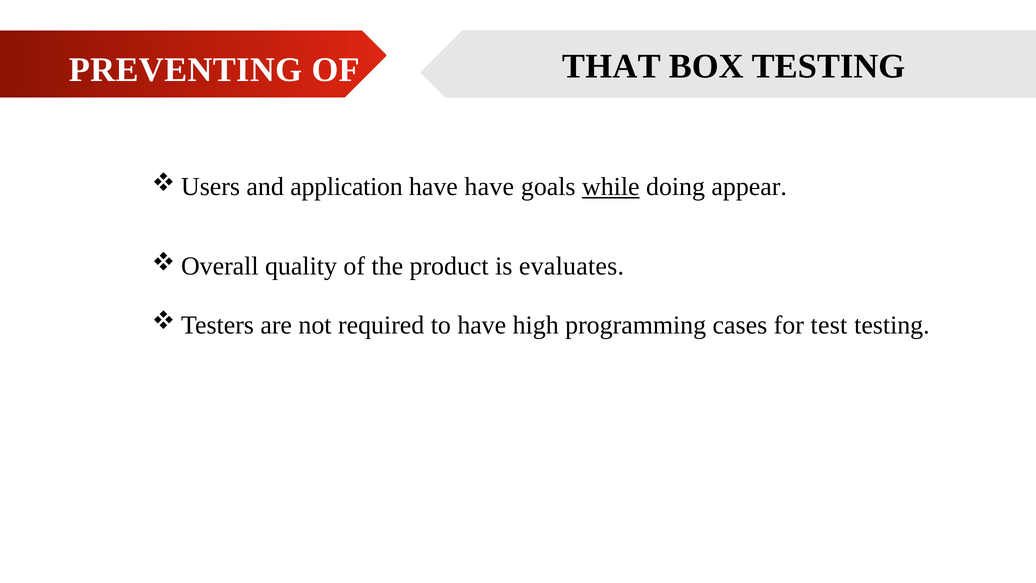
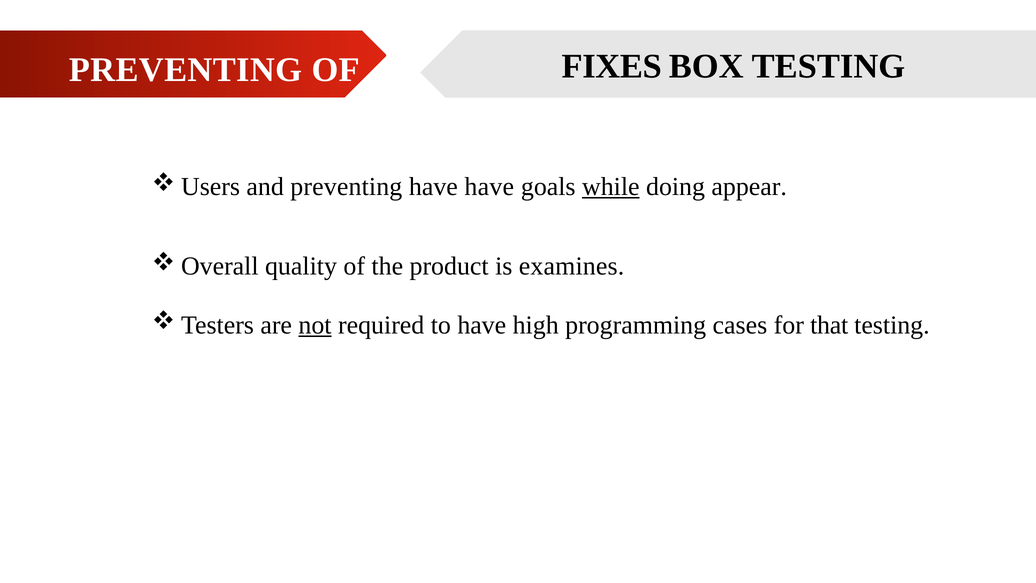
THAT: THAT -> FIXES (612, 66)
and application: application -> preventing (346, 187)
evaluates: evaluates -> examines (572, 266)
not underline: none -> present (315, 325)
test: test -> that (829, 325)
